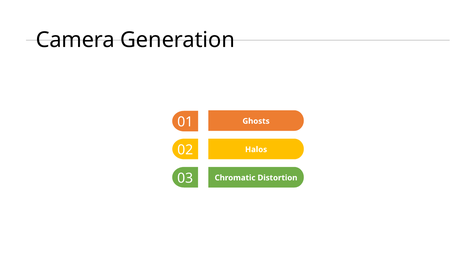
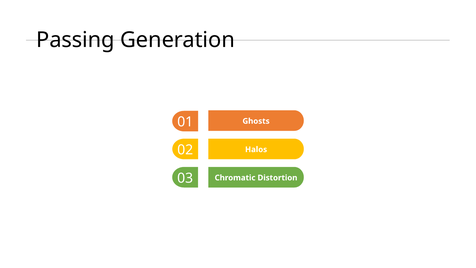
Camera: Camera -> Passing (75, 40)
